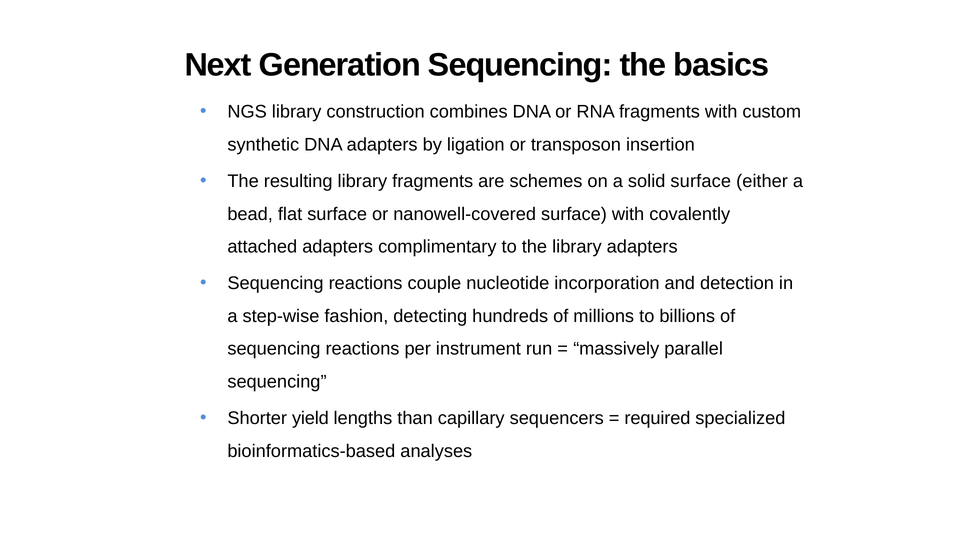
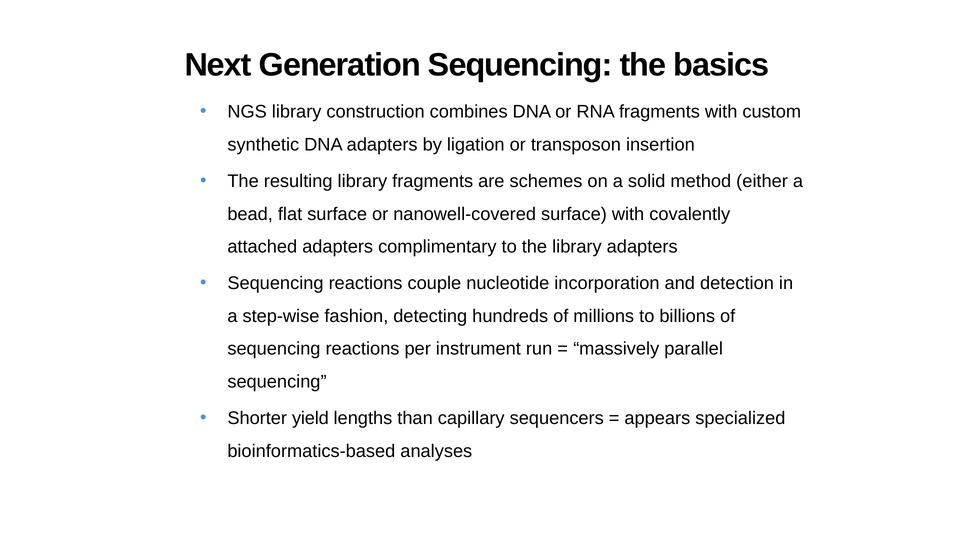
solid surface: surface -> method (701, 181)
required: required -> appears (657, 418)
